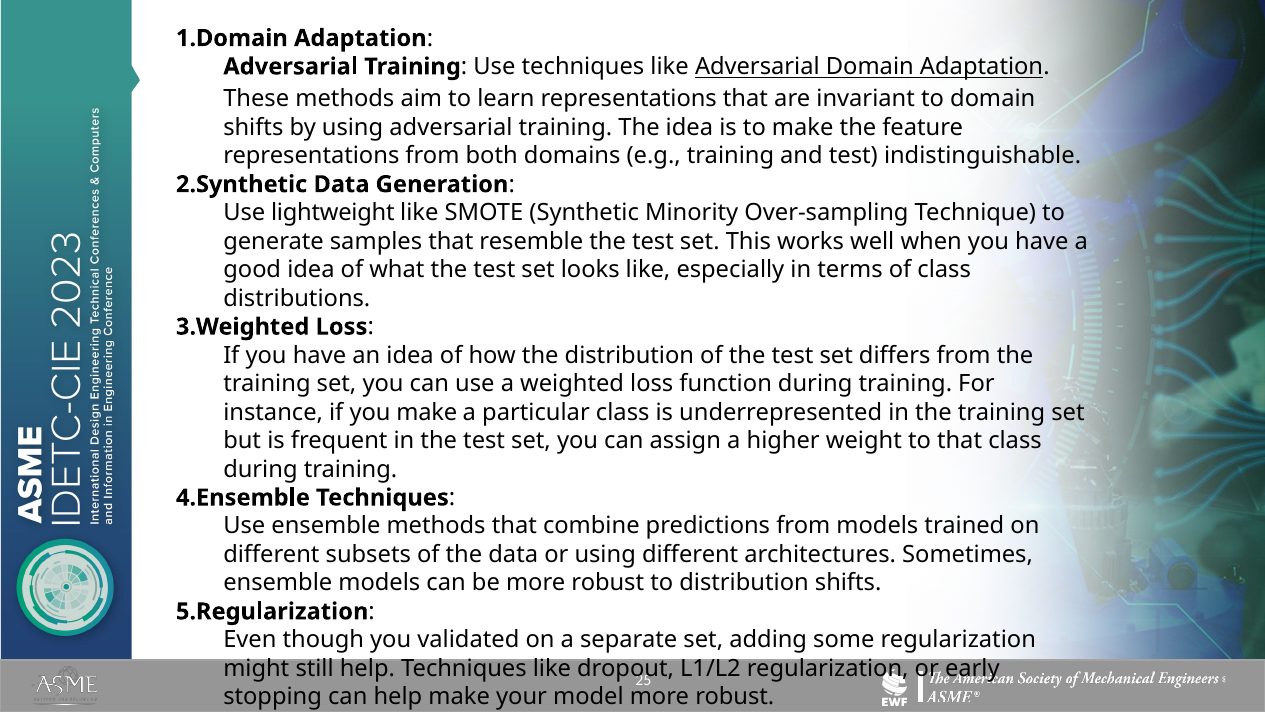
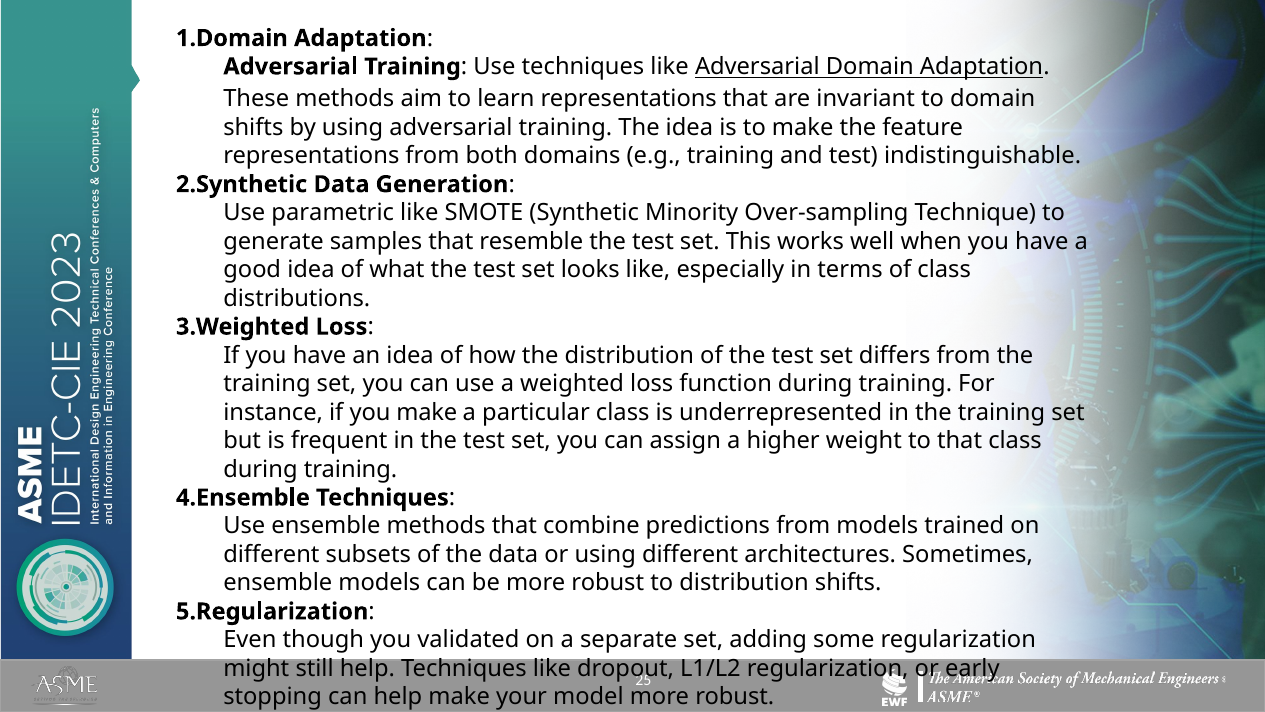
lightweight: lightweight -> parametric (333, 213)
